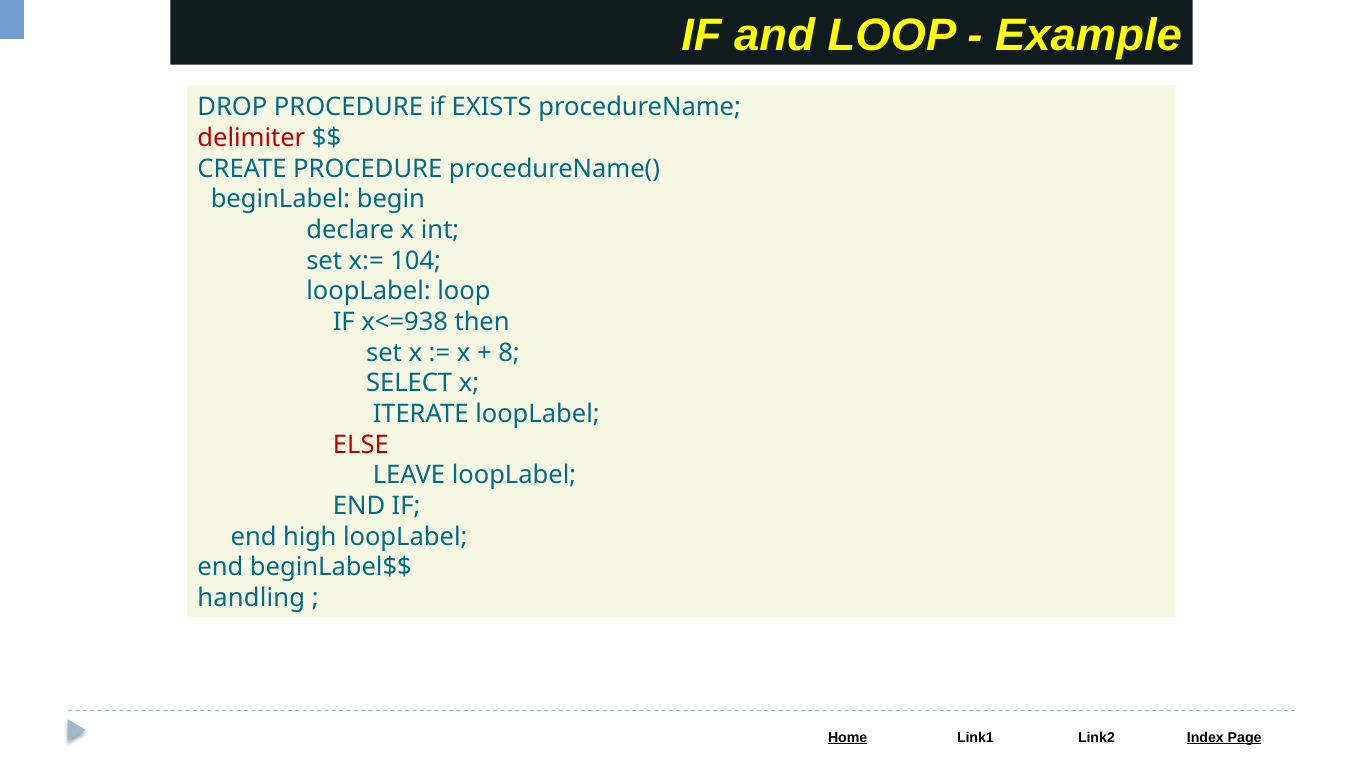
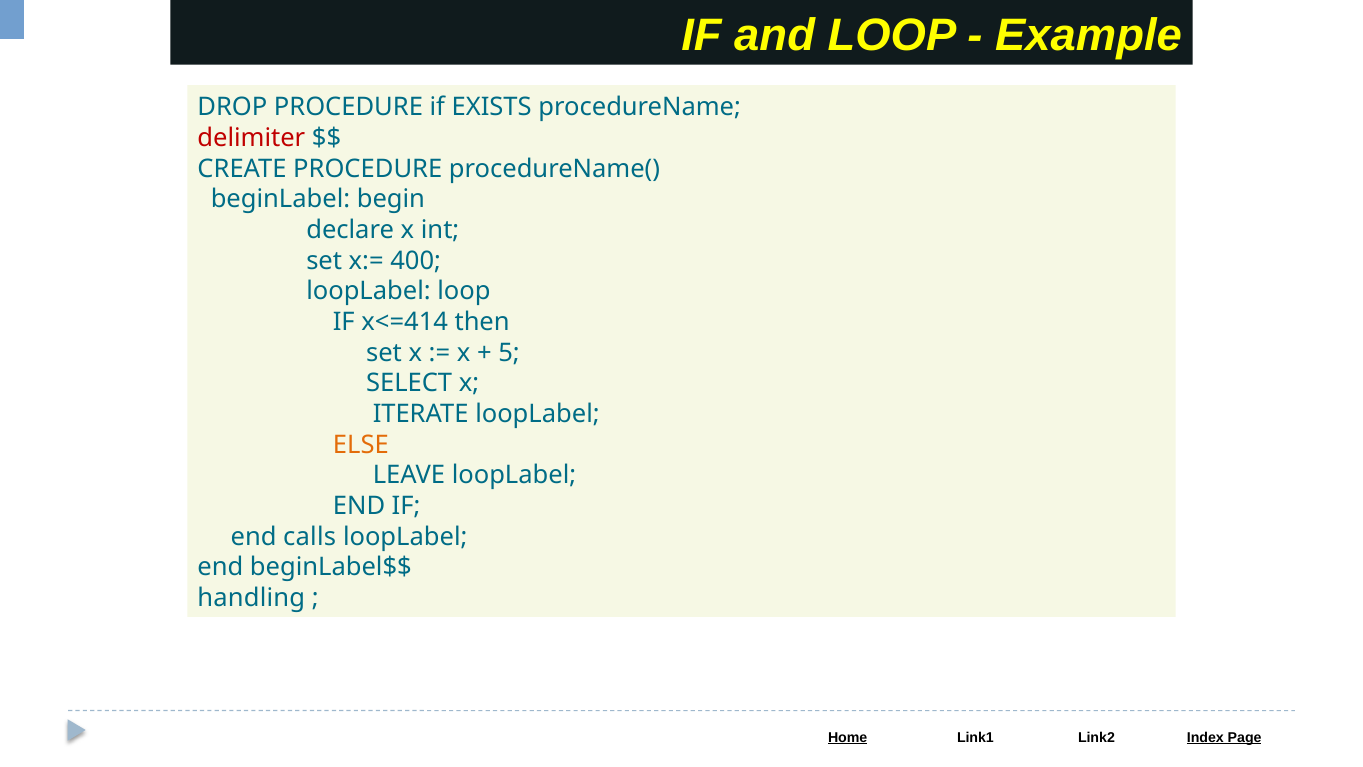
104: 104 -> 400 (416, 261)
x<=938: x<=938 -> x<=414 (405, 322)
8: 8 -> 5 (509, 353)
ELSE colour: red -> orange (361, 445)
high: high -> calls (310, 537)
